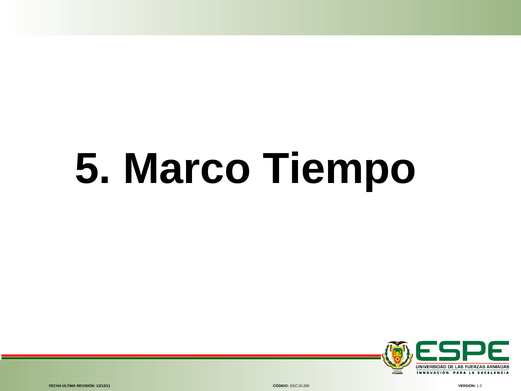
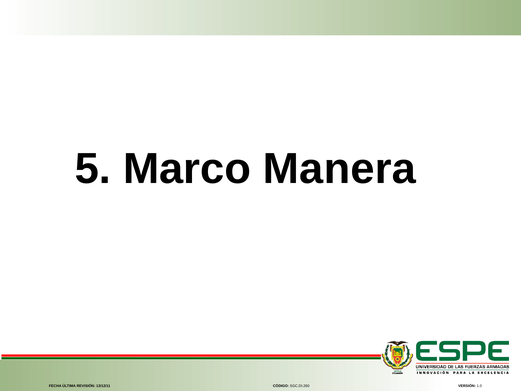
Tiempo: Tiempo -> Manera (339, 169)
